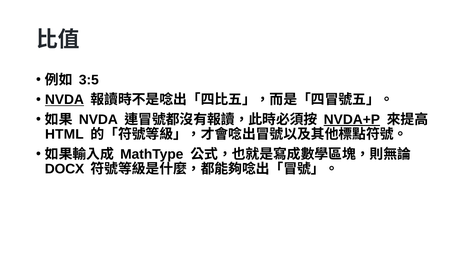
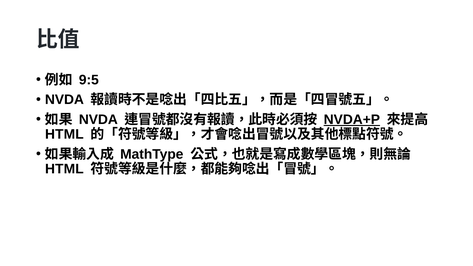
3:5: 3:5 -> 9:5 (89, 80)
NVDA underline: present -> none (64, 100)
DOCX: DOCX -> HTML (64, 169)
